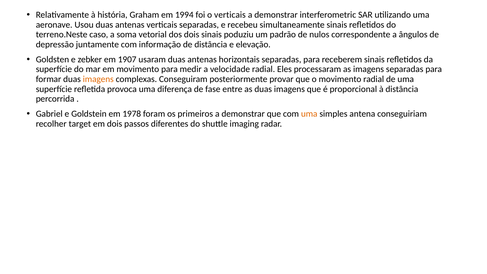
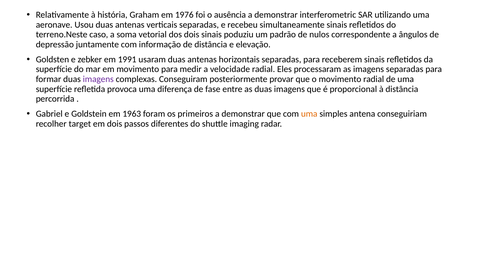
1994: 1994 -> 1976 (184, 15)
o verticais: verticais -> ausência (230, 15)
1907: 1907 -> 1991 (127, 59)
imagens colour: orange -> purple (98, 79)
1978: 1978 -> 1963 (132, 114)
